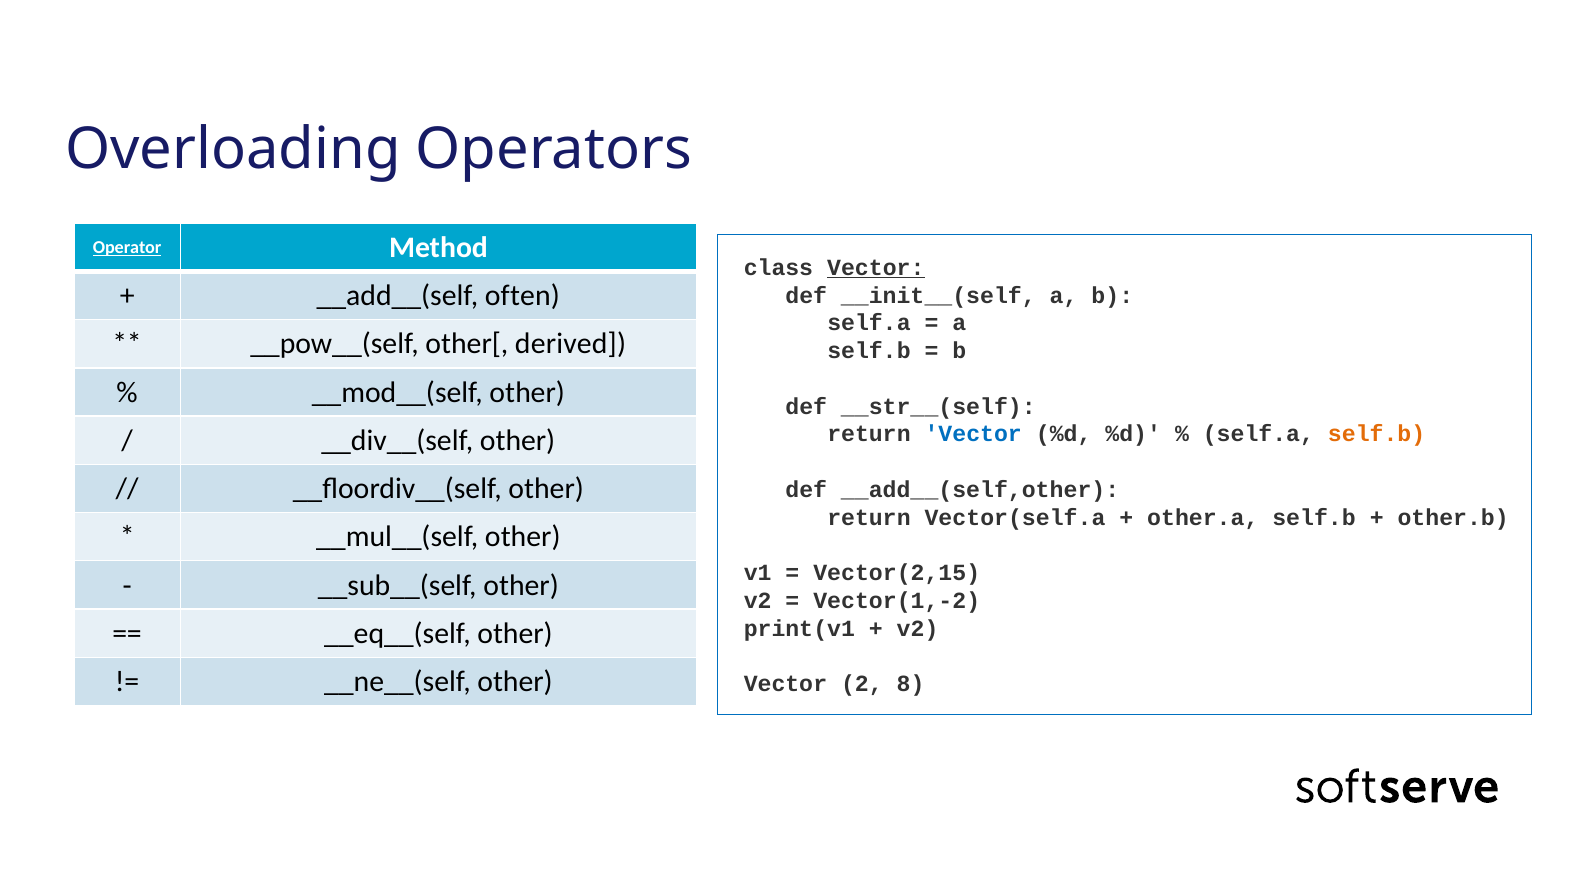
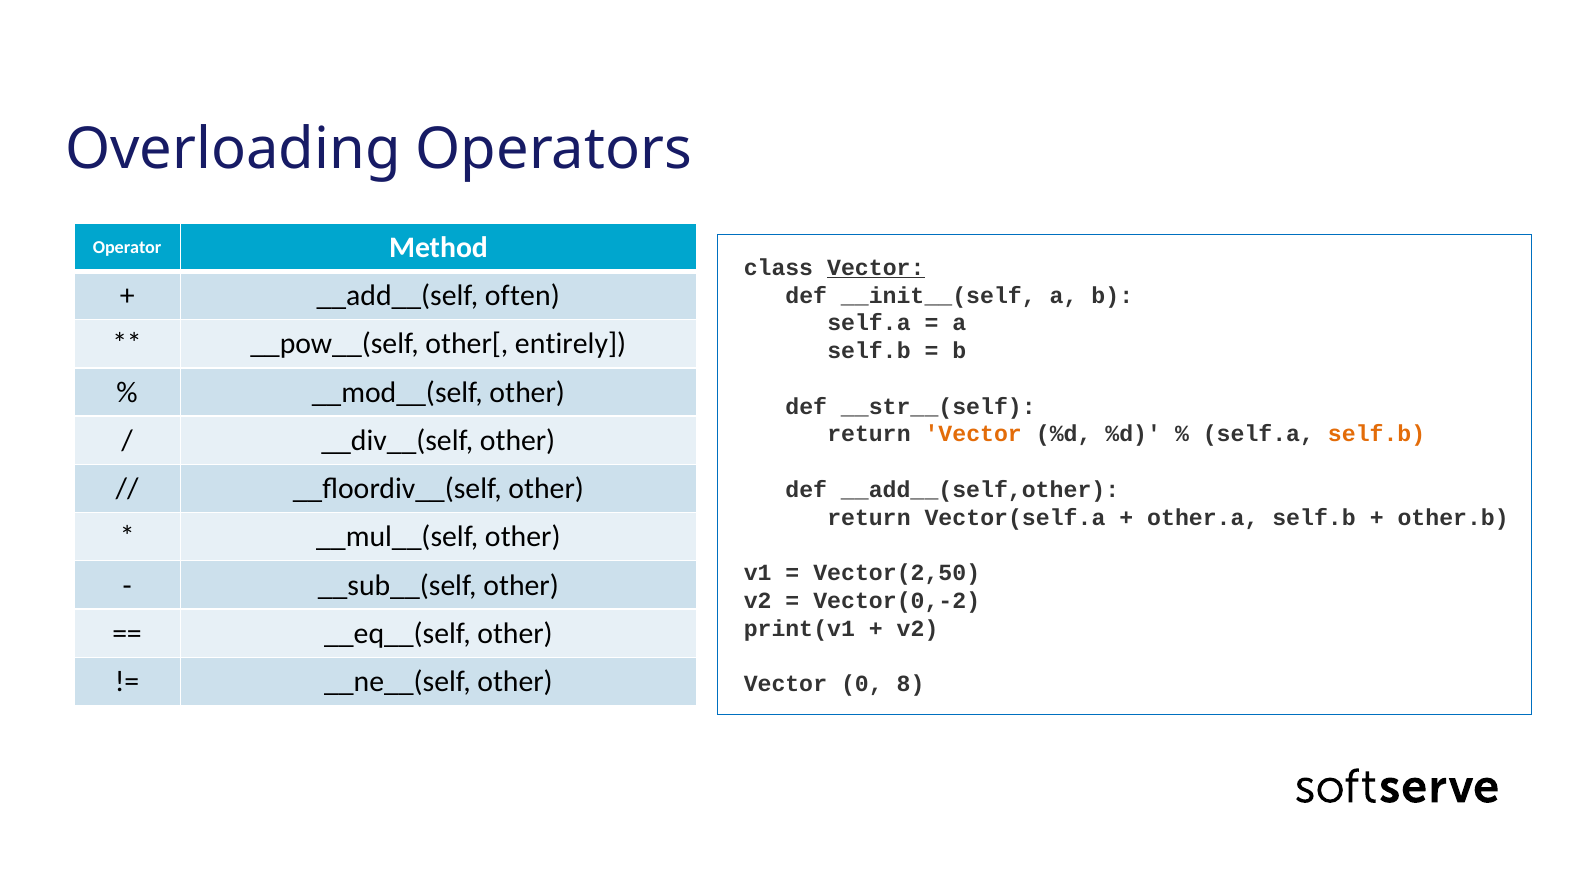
Operator underline: present -> none (127, 248)
derived: derived -> entirely (571, 344)
Vector colour: blue -> orange (973, 435)
Vector(2,15: Vector(2,15 -> Vector(2,50 (897, 574)
Vector(1,-2: Vector(1,-2 -> Vector(0,-2 (897, 601)
2: 2 -> 0 (862, 685)
